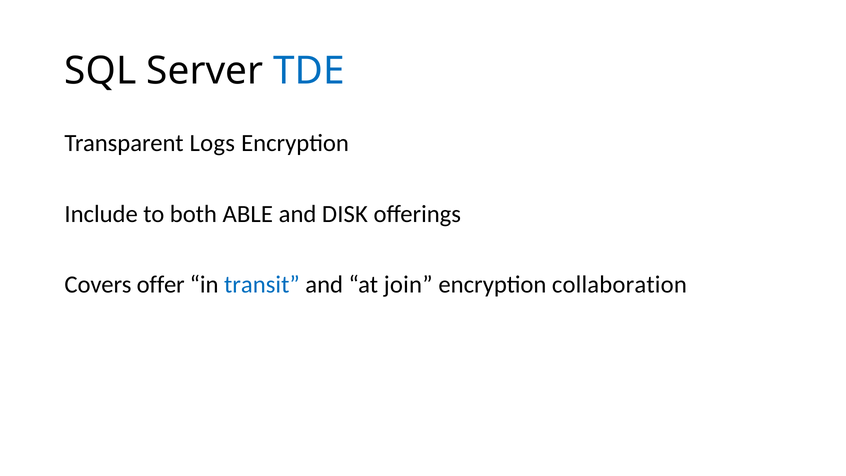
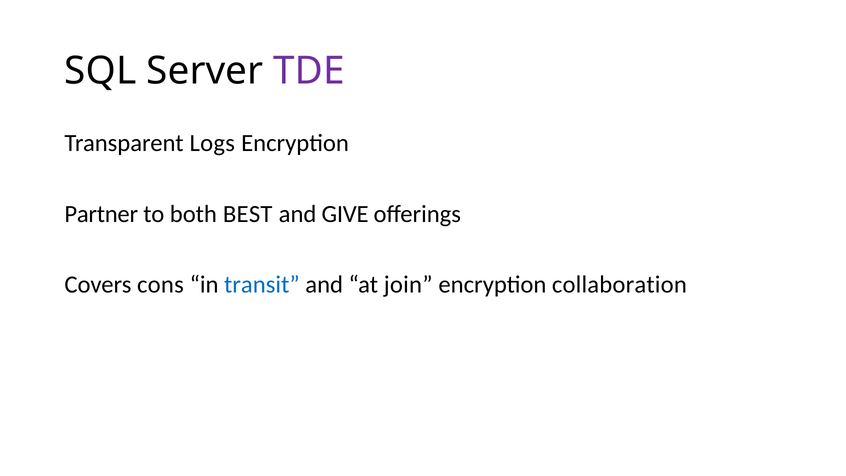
TDE colour: blue -> purple (309, 71)
Include: Include -> Partner (101, 214)
ABLE: ABLE -> BEST (248, 214)
DISK: DISK -> GIVE (345, 214)
offer: offer -> cons (160, 285)
